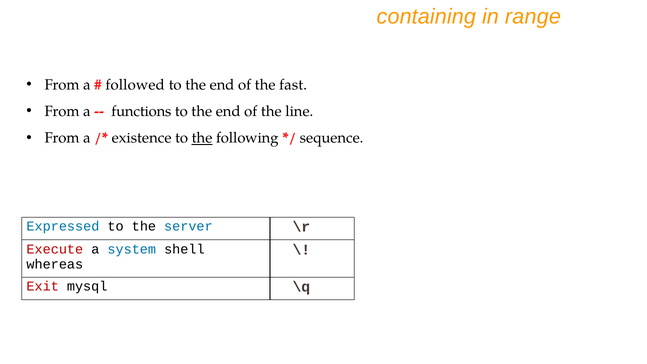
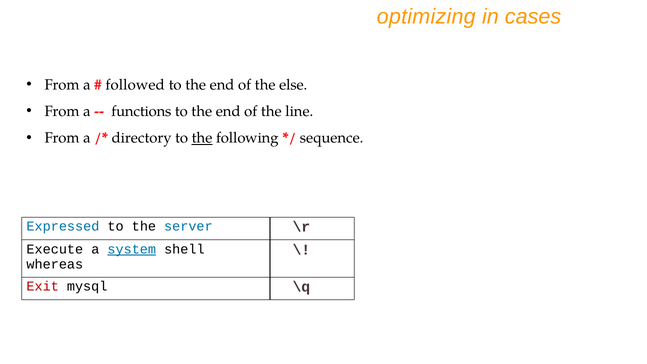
containing: containing -> optimizing (426, 17)
range: range -> cases (533, 17)
fast: fast -> else (293, 85)
existence: existence -> directory (142, 138)
Execute colour: red -> black (55, 249)
system underline: none -> present (132, 249)
